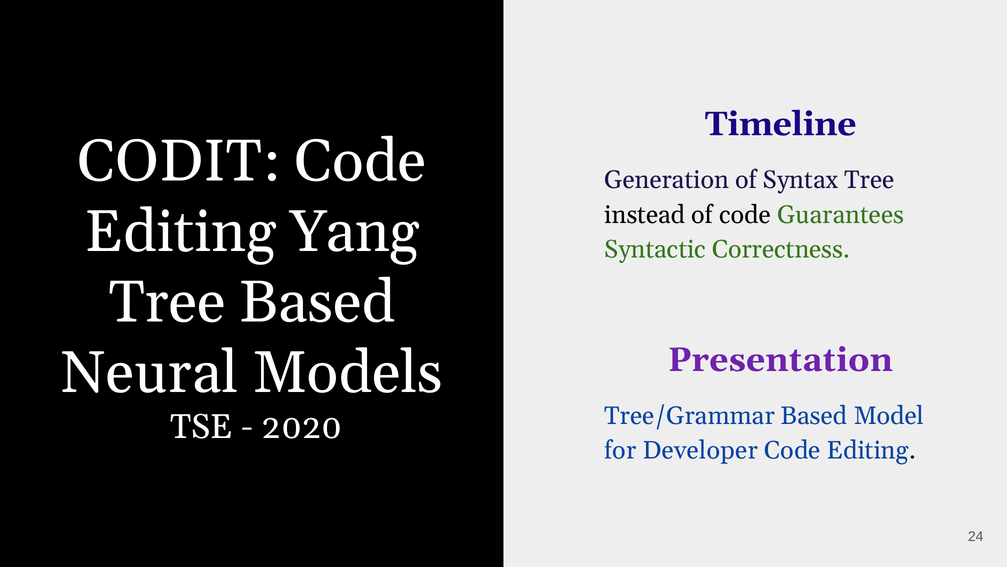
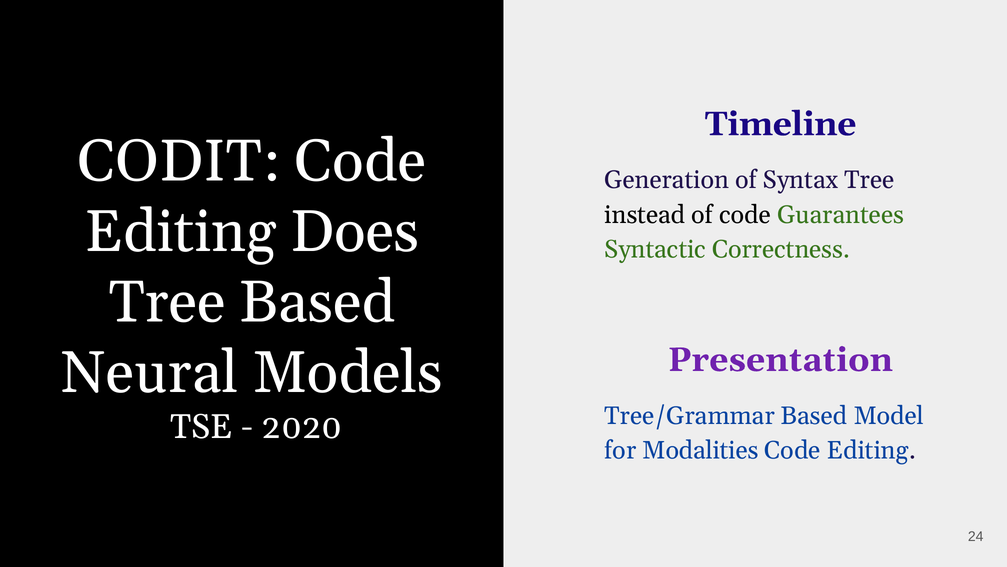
Yang: Yang -> Does (355, 231)
Developer: Developer -> Modalities (700, 450)
